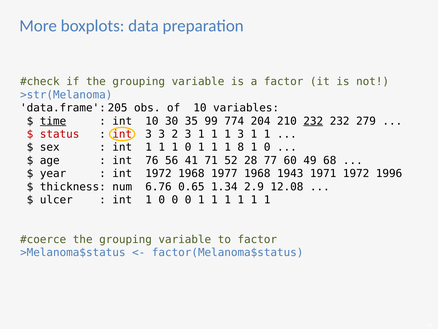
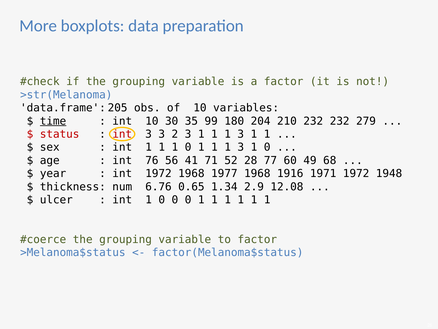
774: 774 -> 180 (234, 121)
232 underline: present -> none (313, 121)
8: 8 -> 3 (241, 147)
1943: 1943 -> 1916 (290, 173)
1996: 1996 -> 1948 (389, 173)
